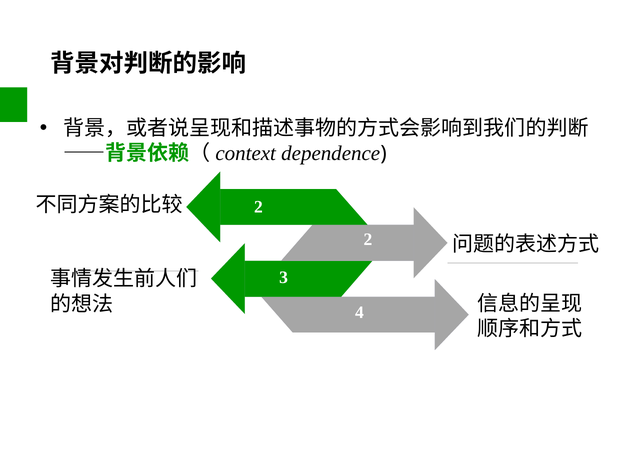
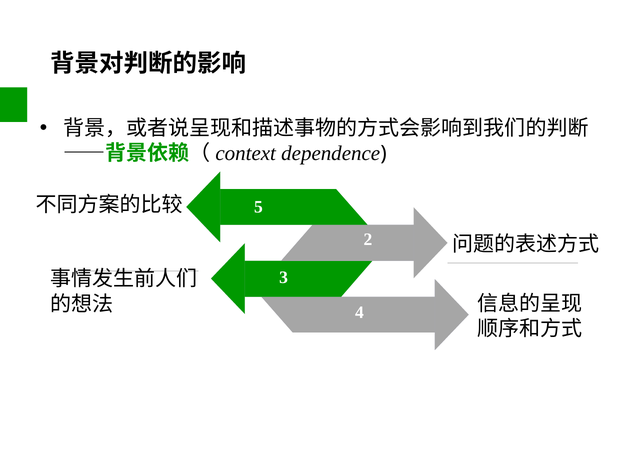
2: 2 -> 5 (258, 207)
